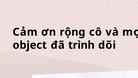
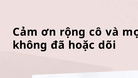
object: object -> không (30, 45)
trình: trình -> hoặc (81, 45)
